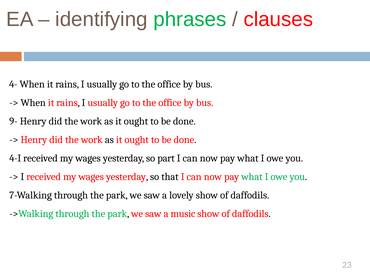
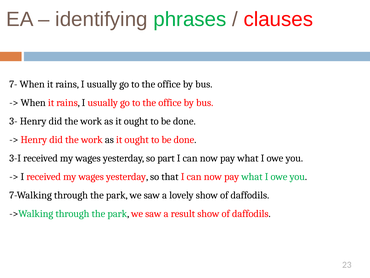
4-: 4- -> 7- (13, 84)
9-: 9- -> 3- (13, 121)
4-I: 4-I -> 3-I (15, 158)
music: music -> result (183, 213)
